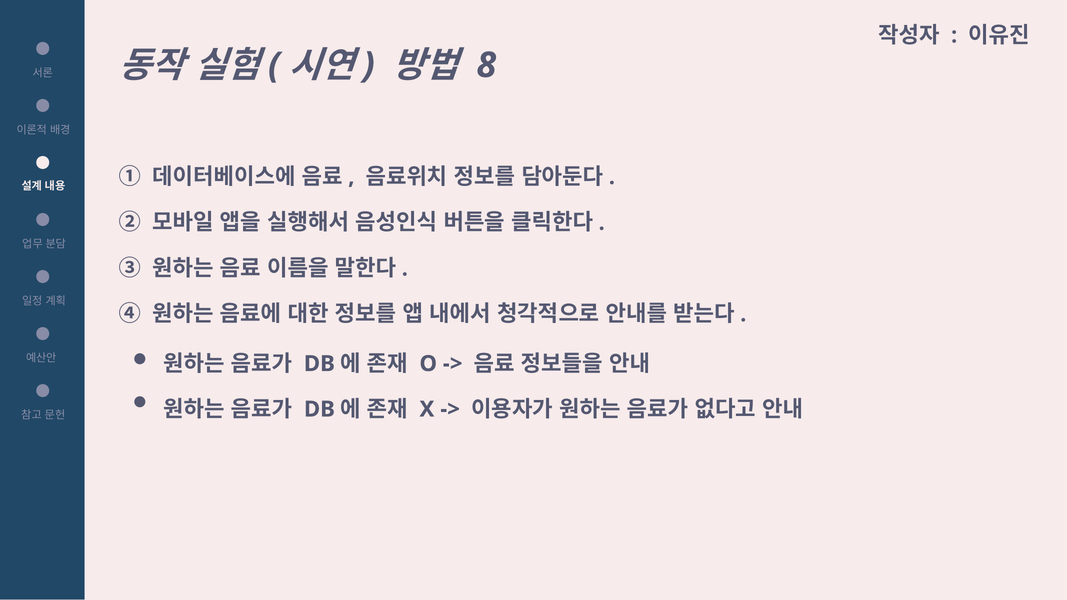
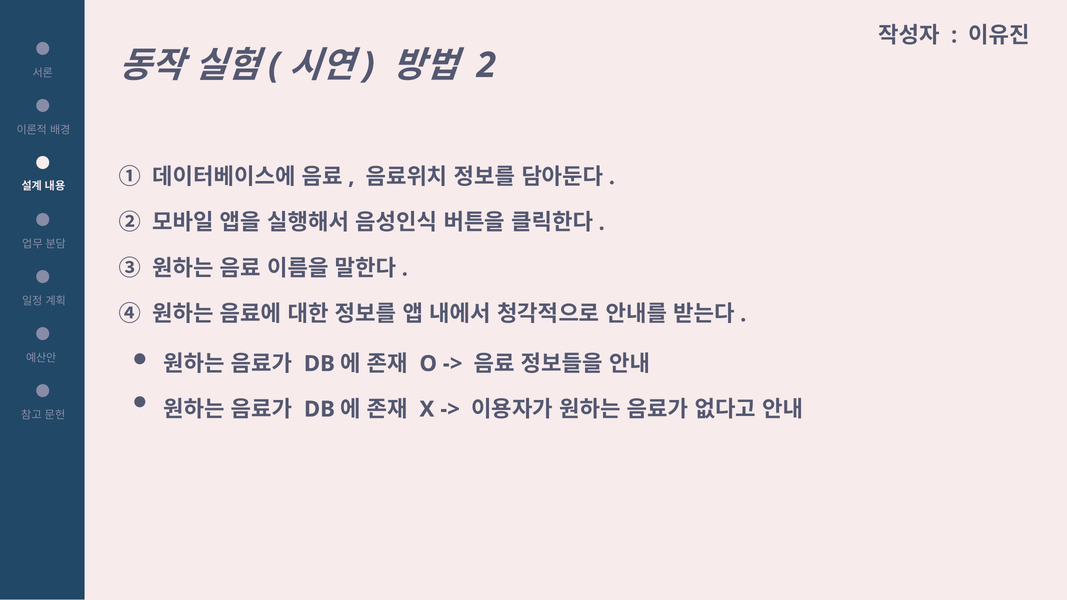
8: 8 -> 2 (486, 65)
